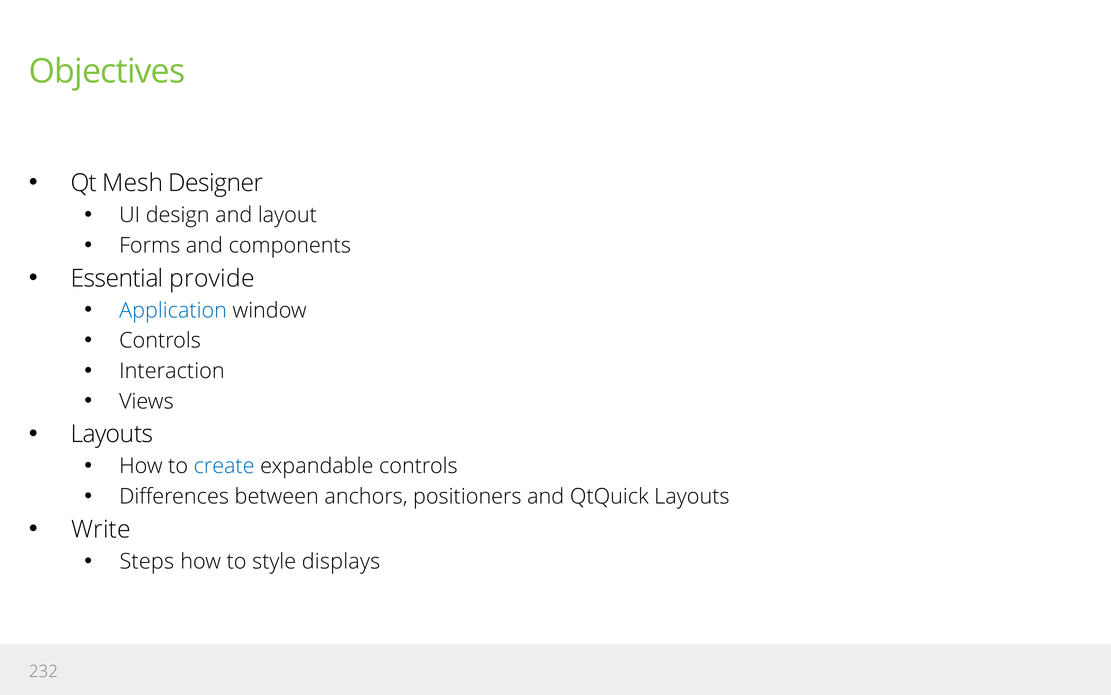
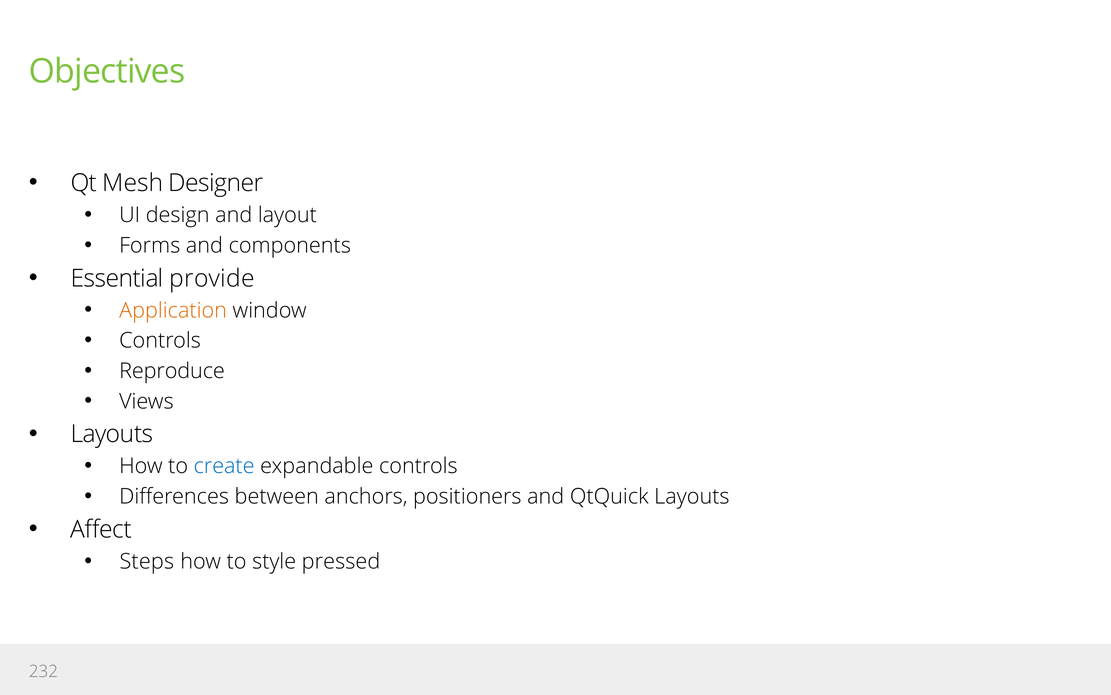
Application colour: blue -> orange (173, 310)
Interaction: Interaction -> Reproduce (172, 371)
Write: Write -> Affect (101, 529)
displays: displays -> pressed (341, 561)
